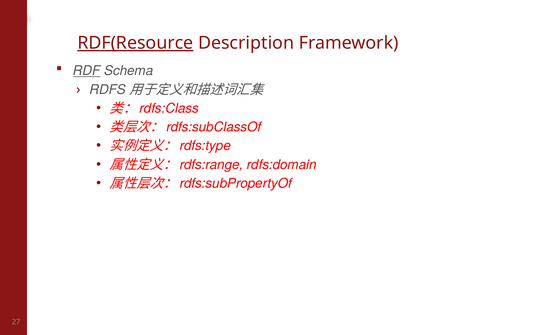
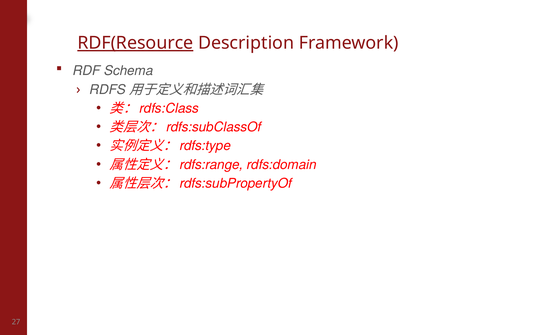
RDF underline: present -> none (87, 71)
